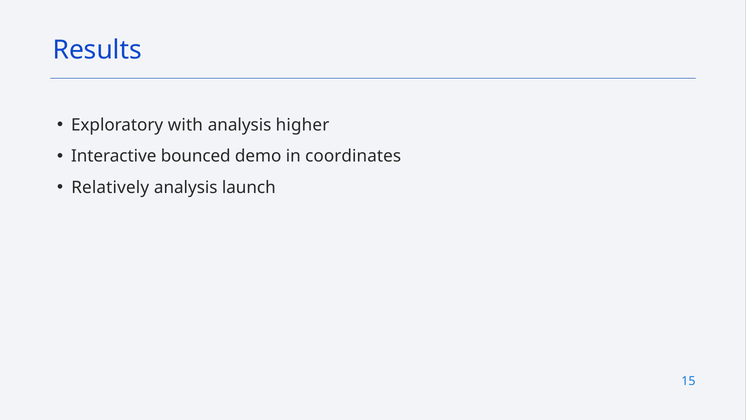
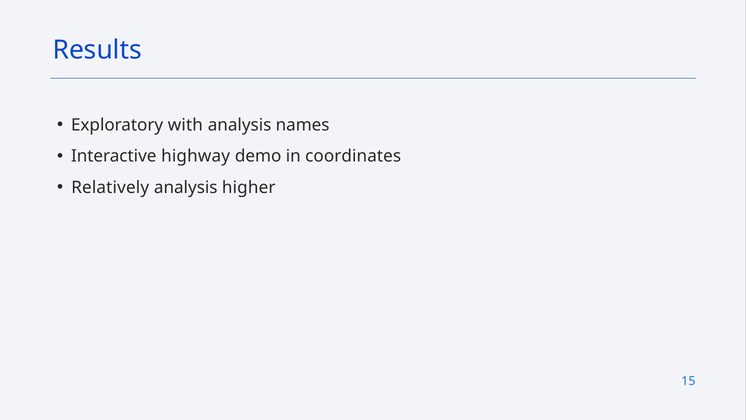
higher: higher -> names (303, 125)
bounced: bounced -> highway (196, 156)
launch: launch -> higher (249, 188)
